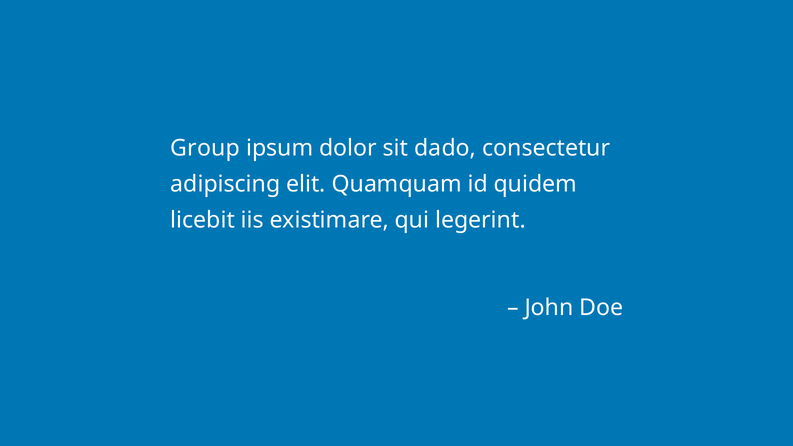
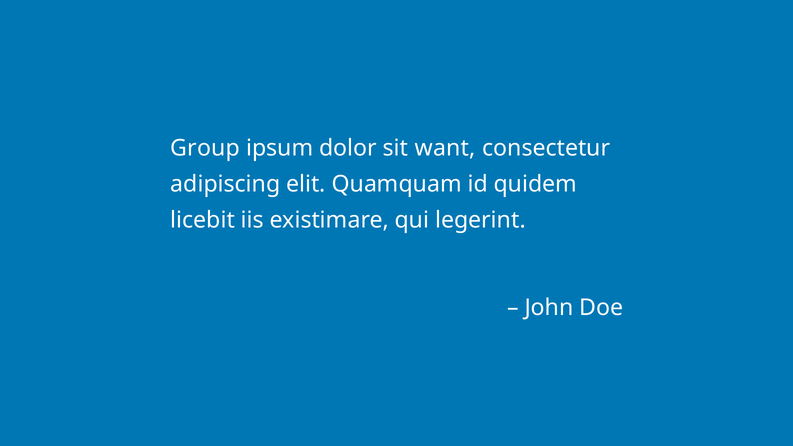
dado: dado -> want (445, 148)
